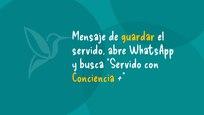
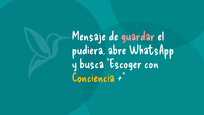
guardar colour: yellow -> pink (138, 36)
servido: servido -> pudiera (89, 50)
busca Servido: Servido -> Escoger (124, 64)
